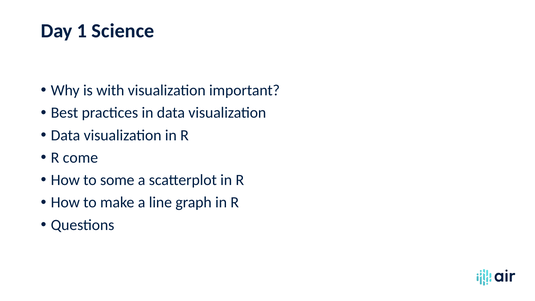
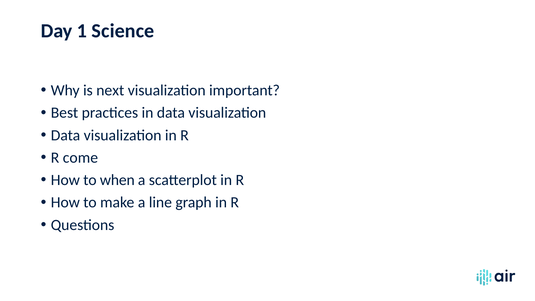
with: with -> next (110, 90)
some: some -> when (117, 180)
